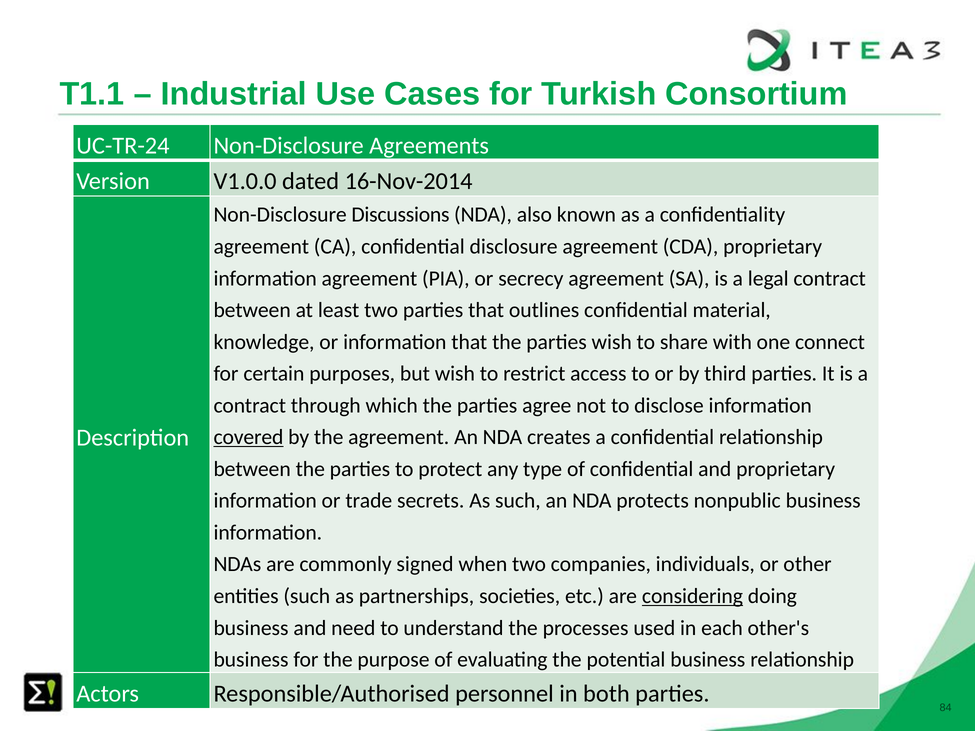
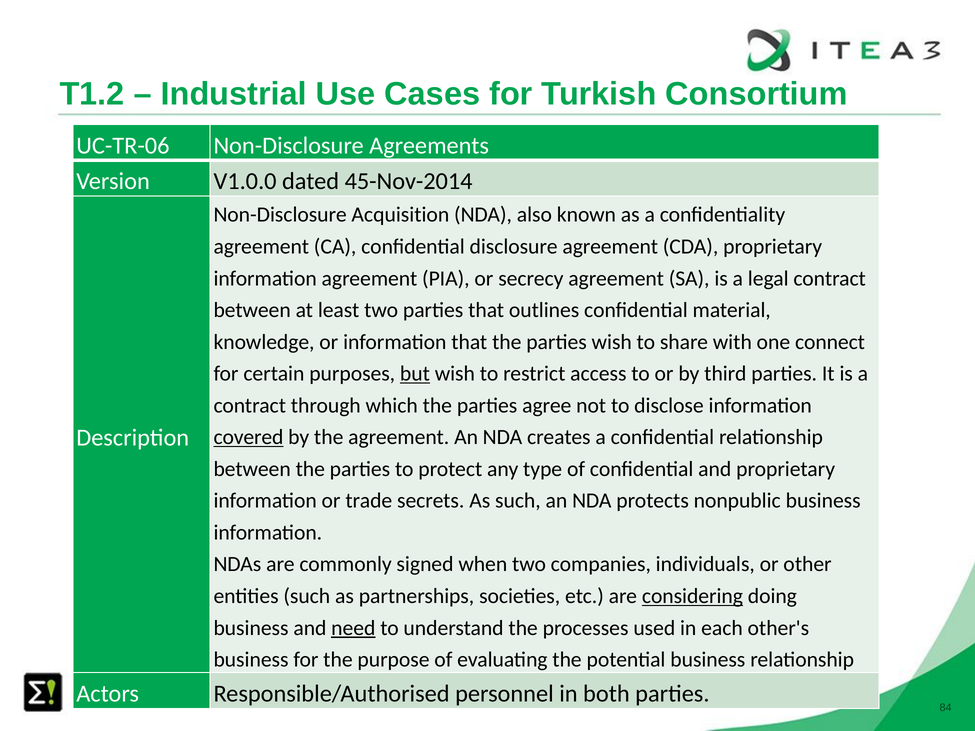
T1.1: T1.1 -> T1.2 (92, 94)
UC-TR-24: UC-TR-24 -> UC-TR-06 (123, 146)
16-Nov-2014: 16-Nov-2014 -> 45-Nov-2014 (409, 182)
Discussions: Discussions -> Acquisition (400, 215)
but underline: none -> present (415, 374)
need underline: none -> present (353, 628)
